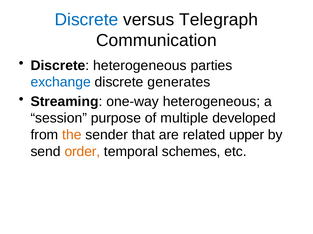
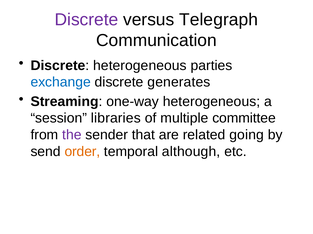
Discrete colour: blue -> purple (87, 20)
purpose: purpose -> libraries (116, 119)
developed: developed -> committee (244, 119)
the colour: orange -> purple (72, 135)
upper: upper -> going (247, 135)
schemes: schemes -> although (191, 152)
